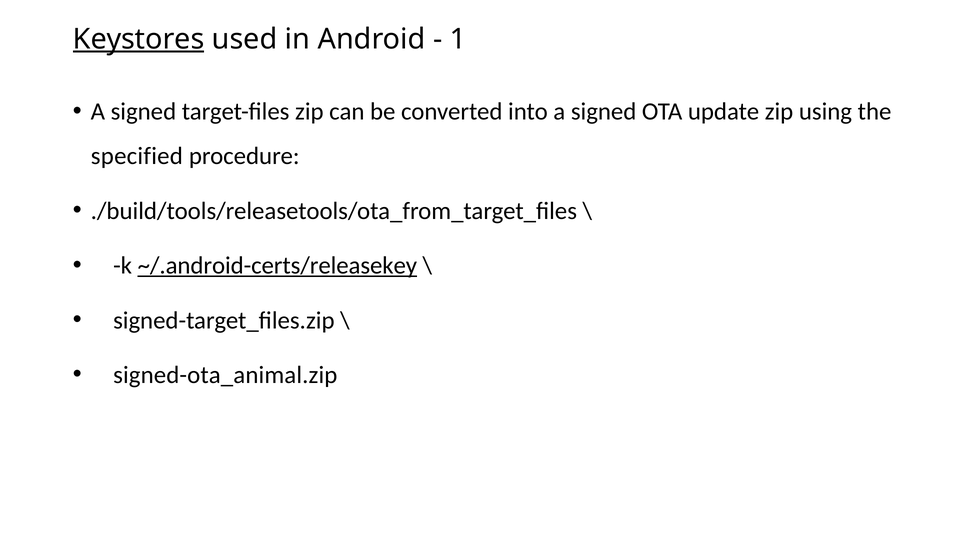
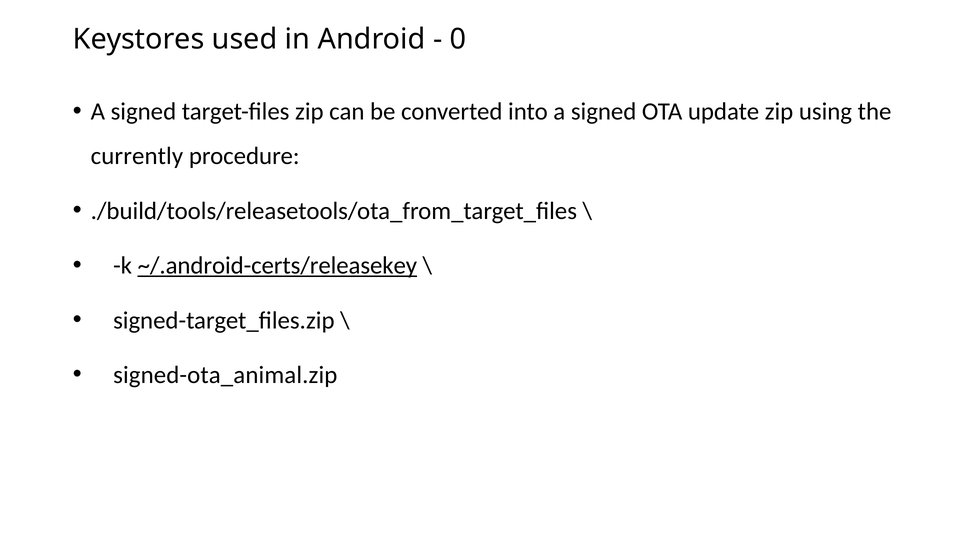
Keystores underline: present -> none (139, 39)
1: 1 -> 0 (458, 39)
specified: specified -> currently (137, 156)
